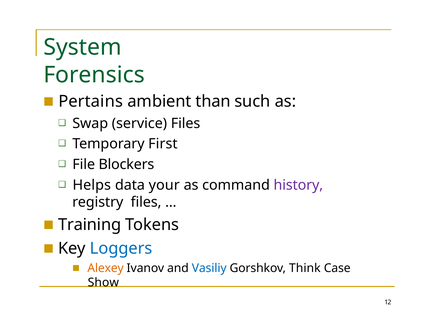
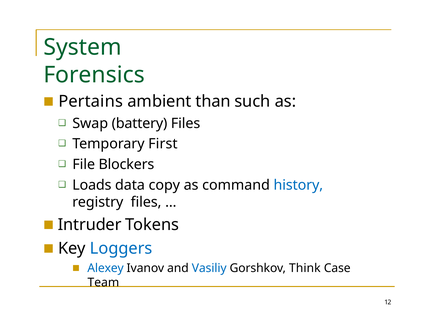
service: service -> battery (140, 123)
Helps: Helps -> Loads (92, 185)
your: your -> copy (164, 185)
history colour: purple -> blue (298, 185)
Training: Training -> Intruder (90, 224)
Alexey colour: orange -> blue (106, 268)
Show: Show -> Team (103, 282)
